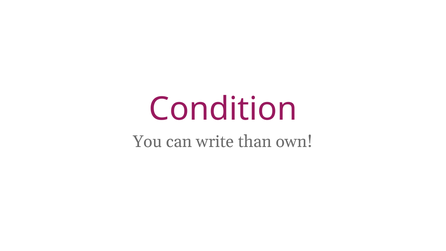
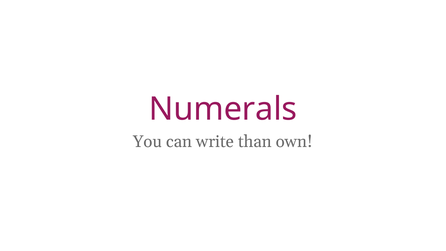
Condition: Condition -> Numerals (223, 109)
